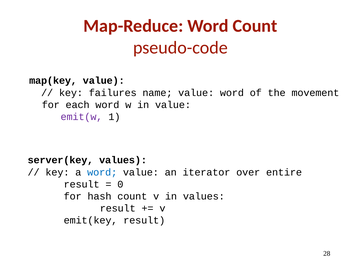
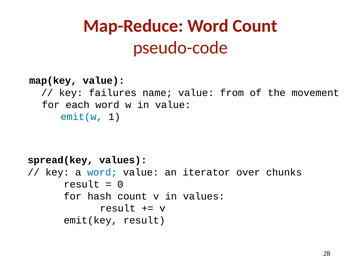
value word: word -> from (232, 93)
emit(w colour: purple -> blue (82, 117)
server(key: server(key -> spread(key (60, 160)
entire: entire -> chunks (284, 172)
